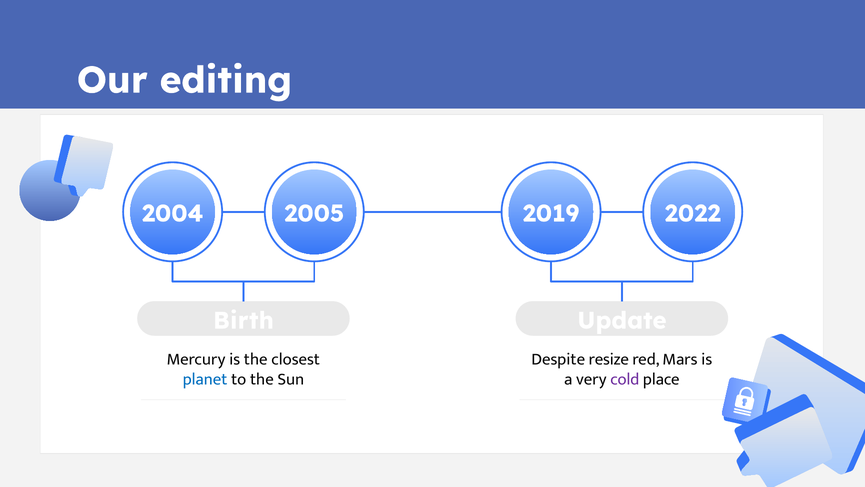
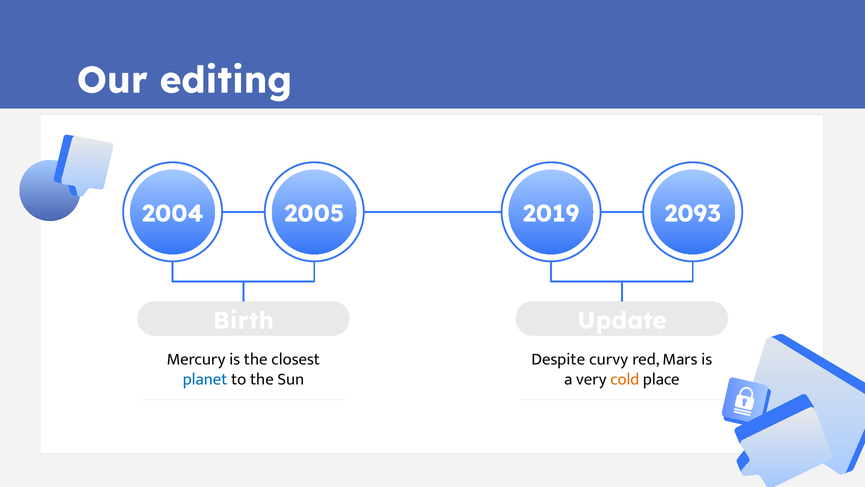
2022: 2022 -> 2093 (693, 213)
resize: resize -> curvy (609, 359)
cold colour: purple -> orange (625, 379)
